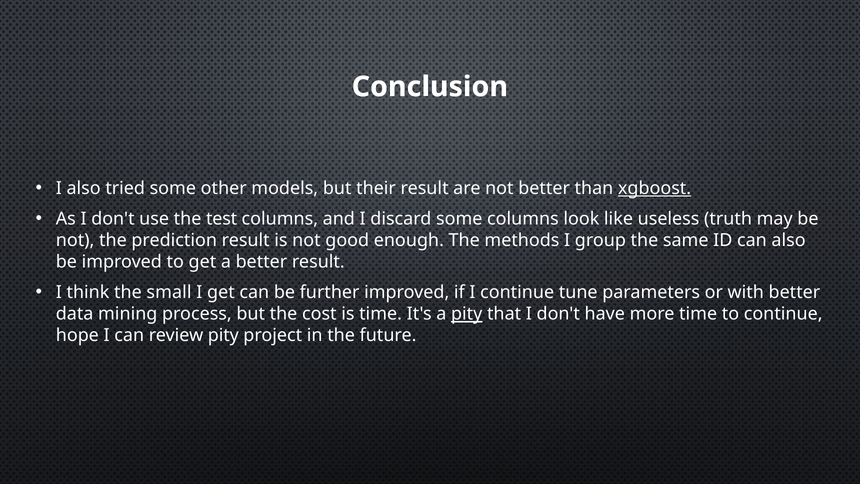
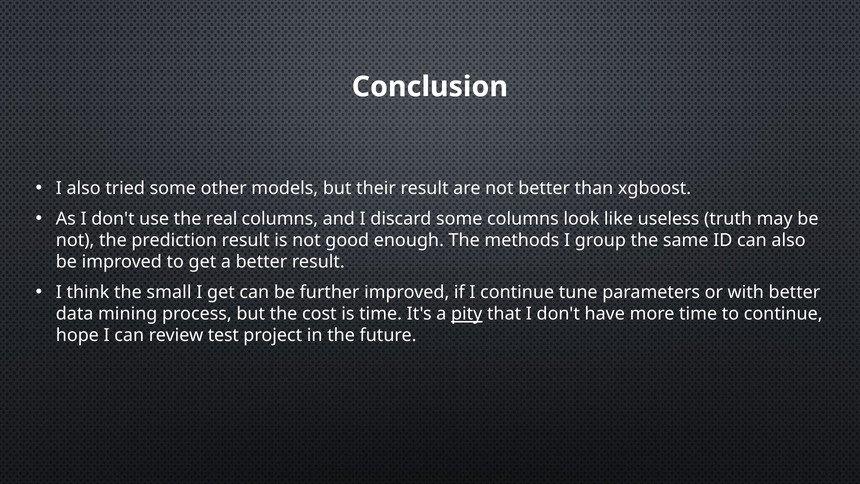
xgboost underline: present -> none (655, 188)
test: test -> real (222, 219)
review pity: pity -> test (223, 335)
